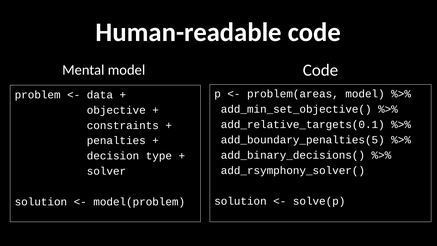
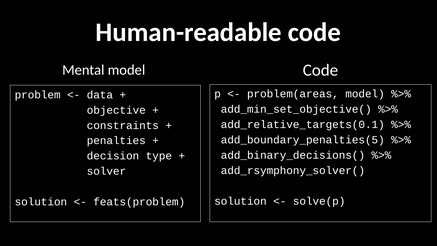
model(problem: model(problem -> feats(problem (139, 202)
